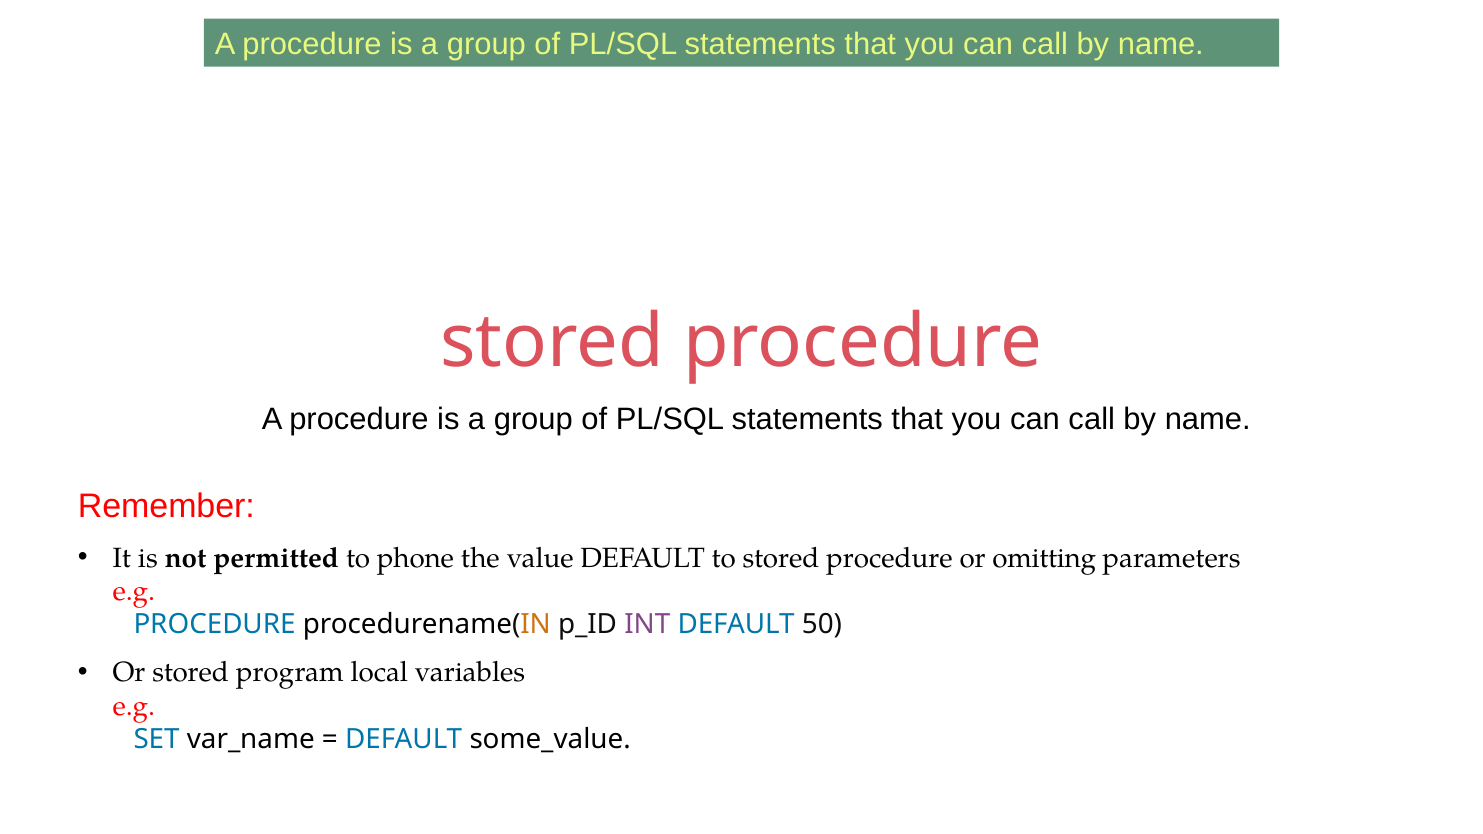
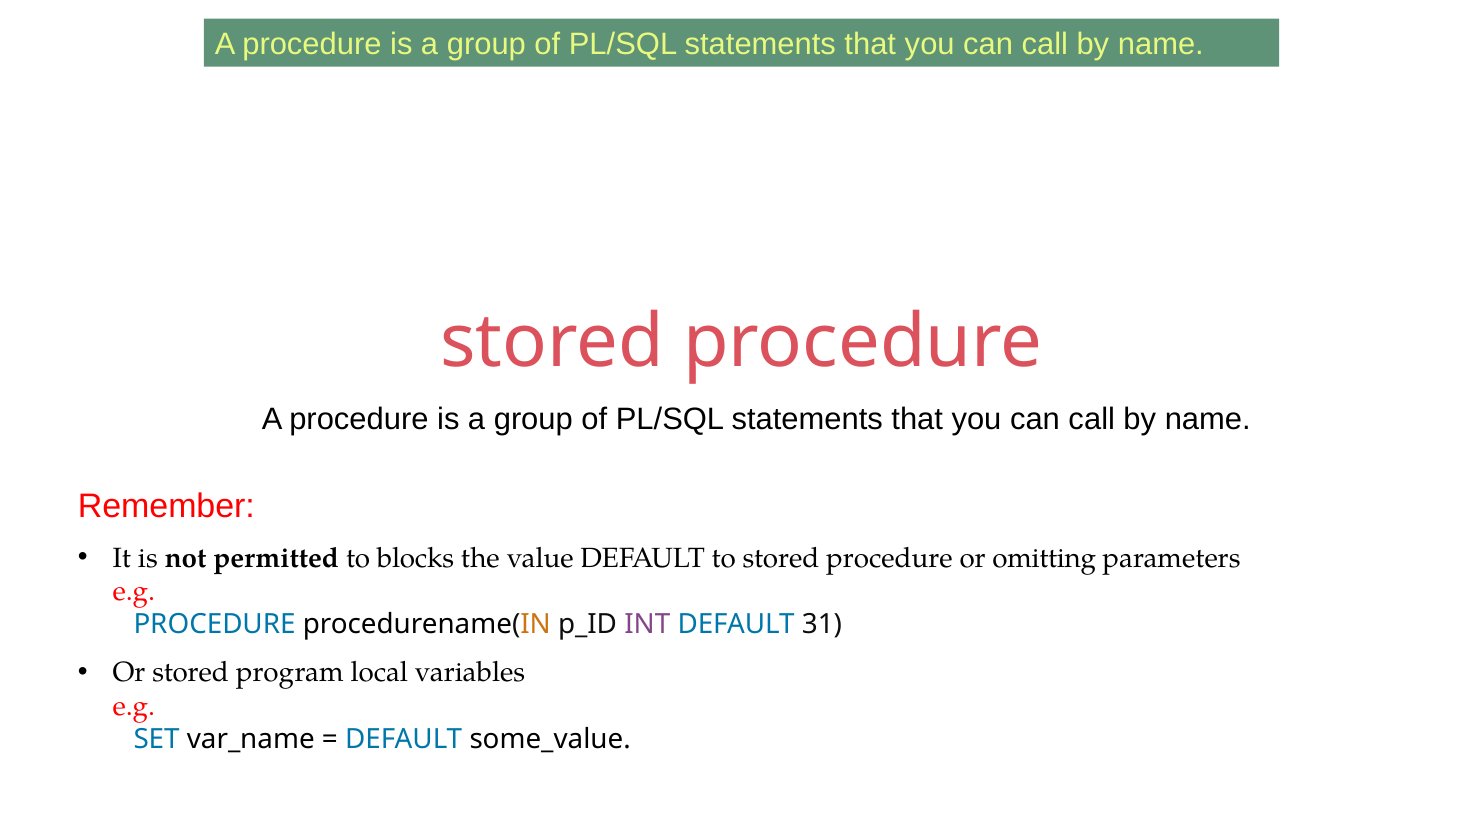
phone: phone -> blocks (415, 558)
50: 50 -> 31 (822, 625)
